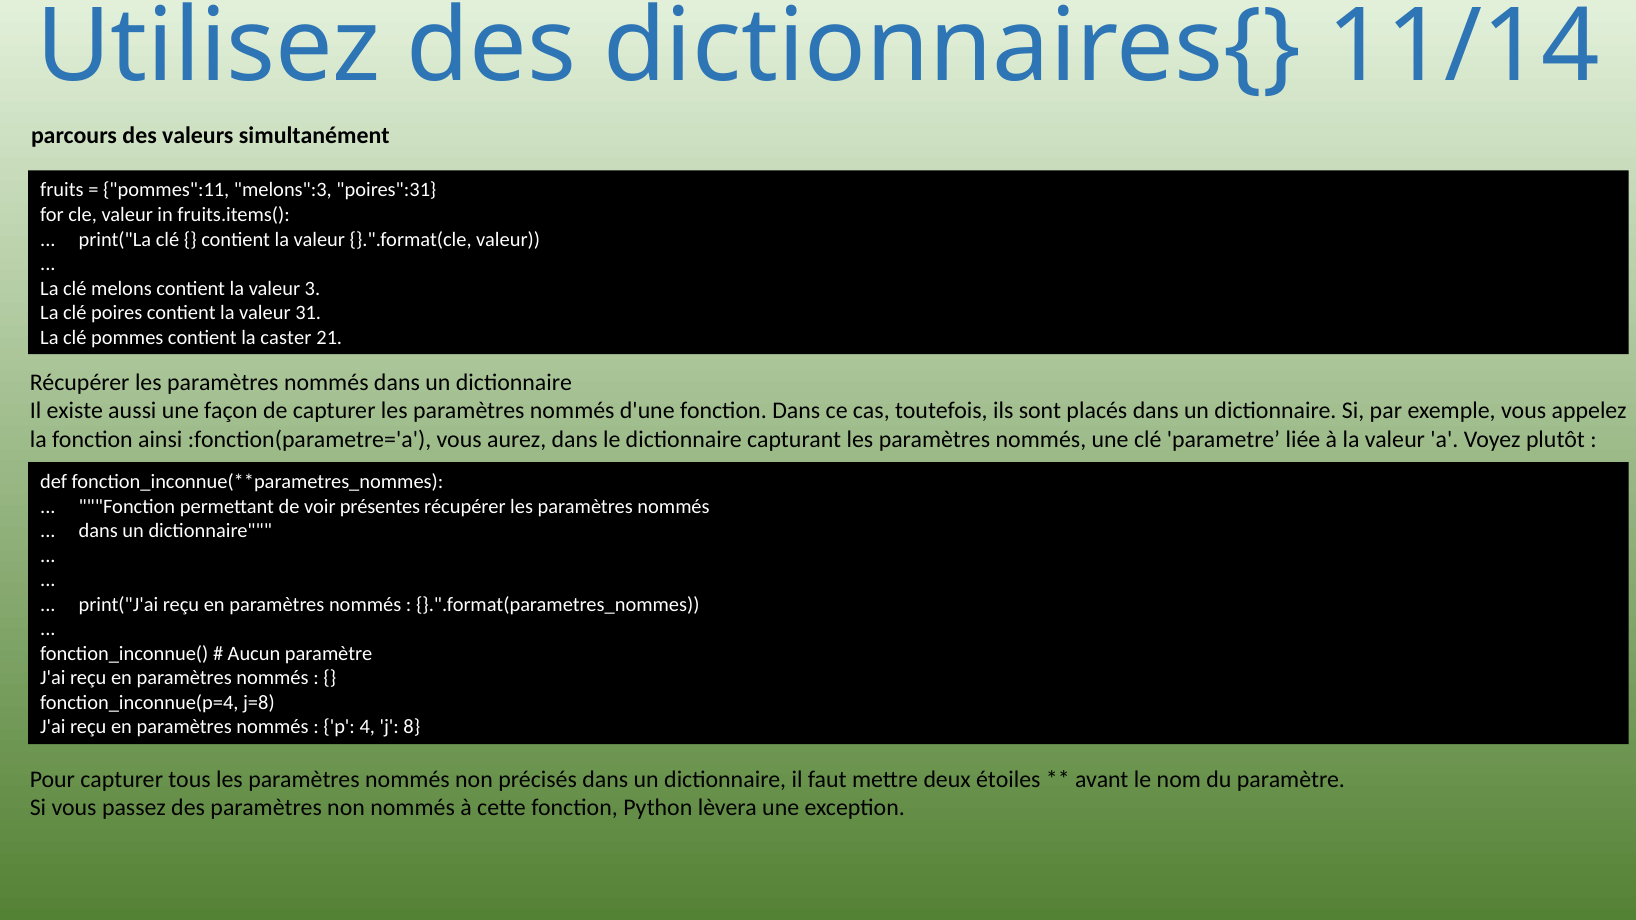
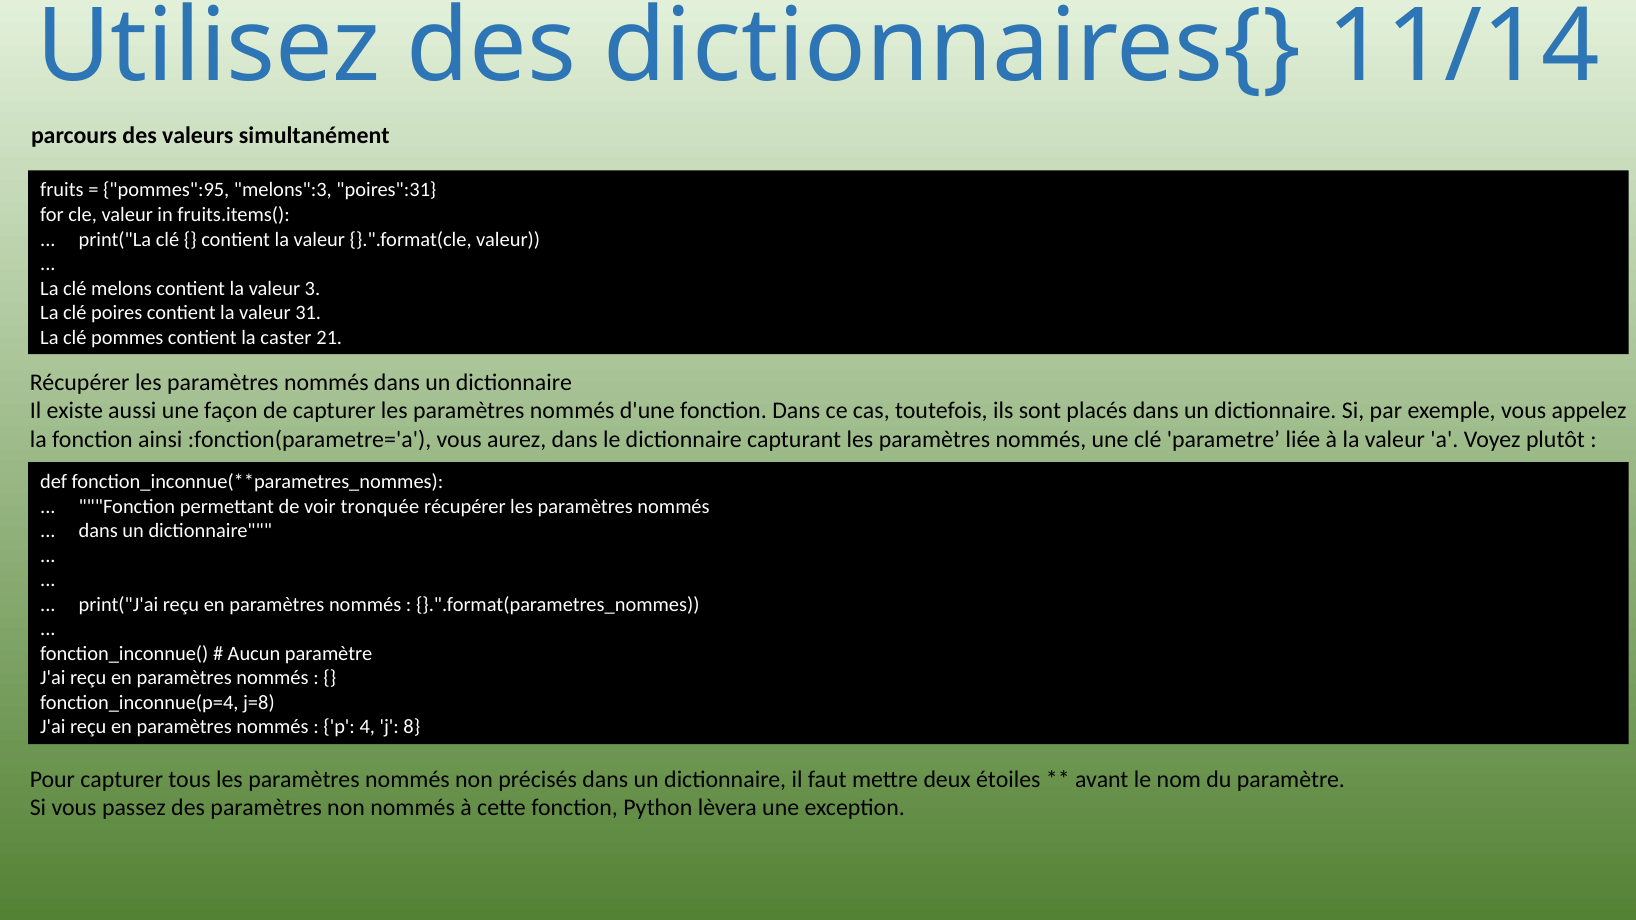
pommes":11: pommes":11 -> pommes":95 (166, 190)
présentes: présentes -> tronquée (380, 507)
